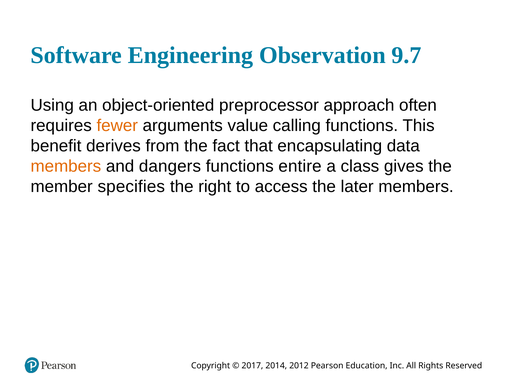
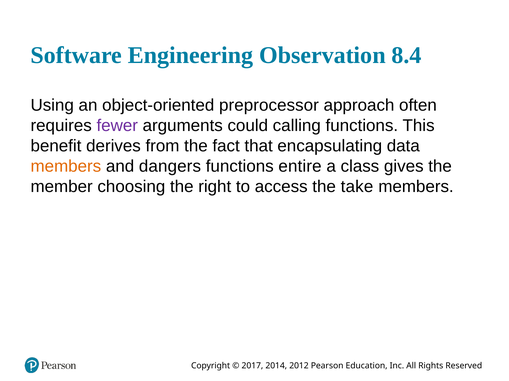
9.7: 9.7 -> 8.4 (407, 55)
fewer colour: orange -> purple (117, 126)
value: value -> could (248, 126)
specifies: specifies -> choosing (131, 187)
later: later -> take (357, 187)
